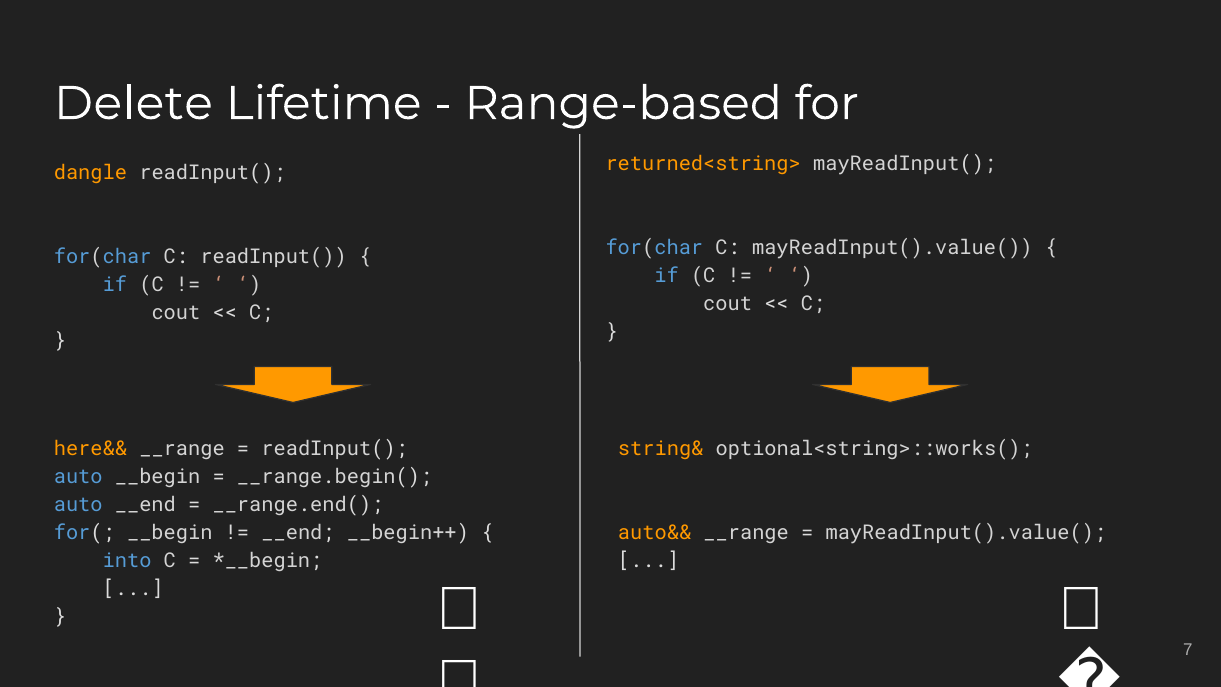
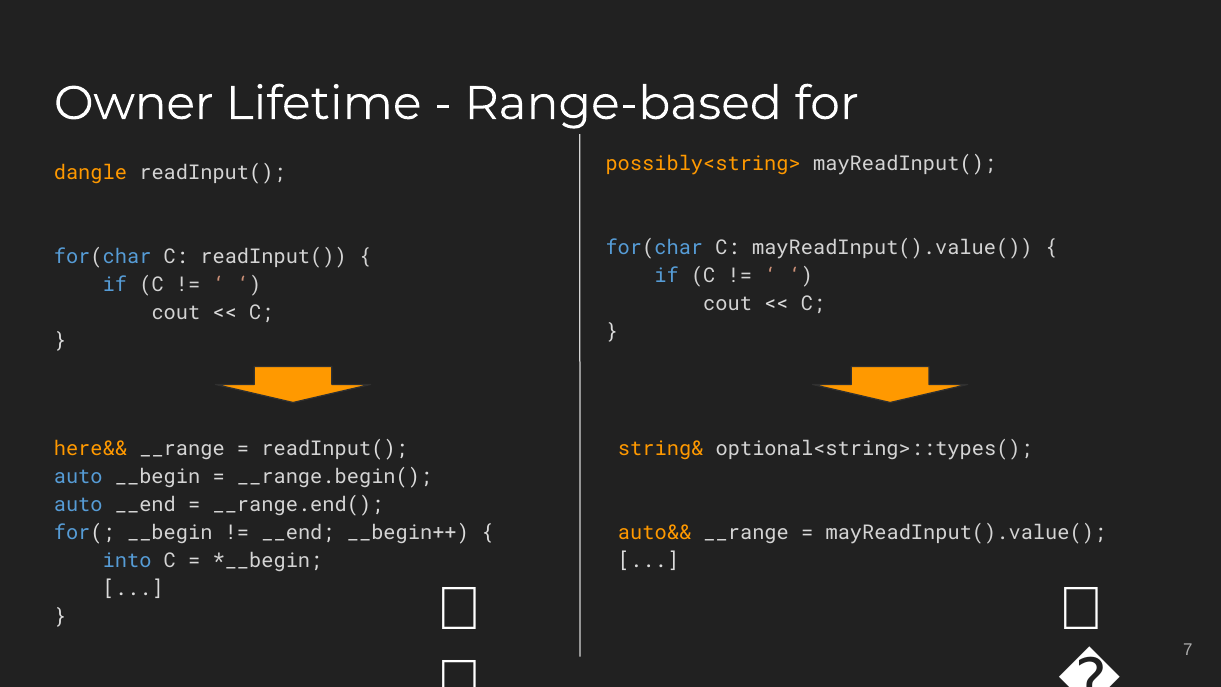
Delete: Delete -> Owner (134, 103)
returned<string>: returned<string> -> possibly<string> (703, 164)
optional<string>::works(: optional<string>::works( -> optional<string>::types( (874, 448)
